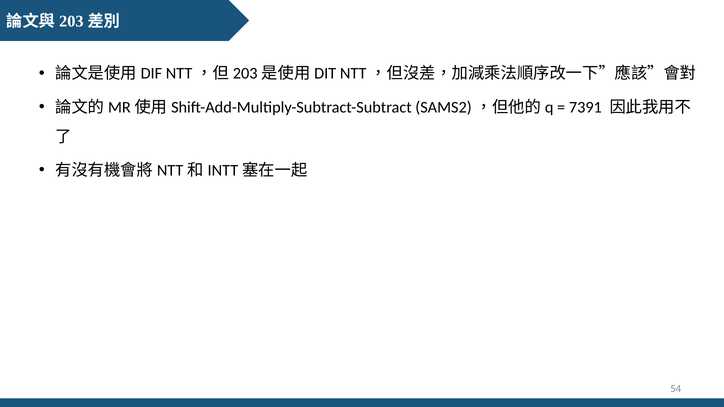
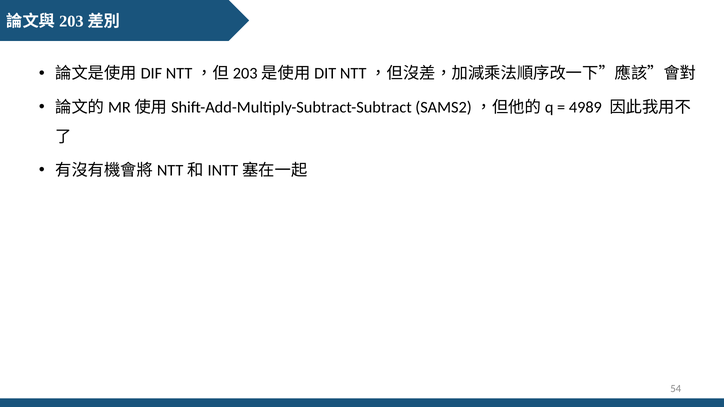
7391: 7391 -> 4989 (585, 107)
